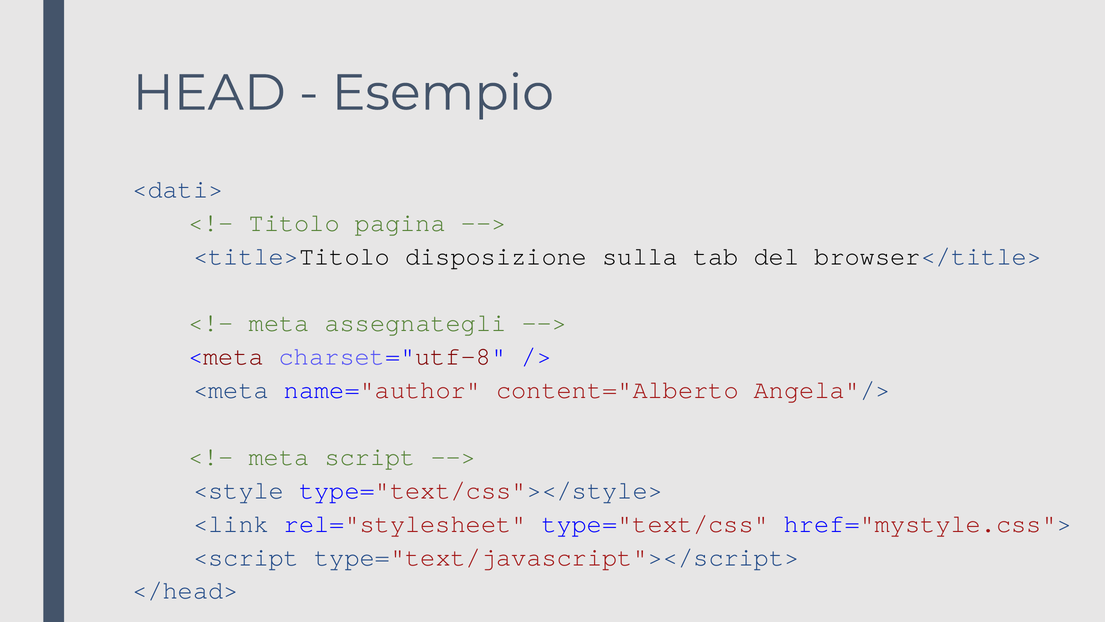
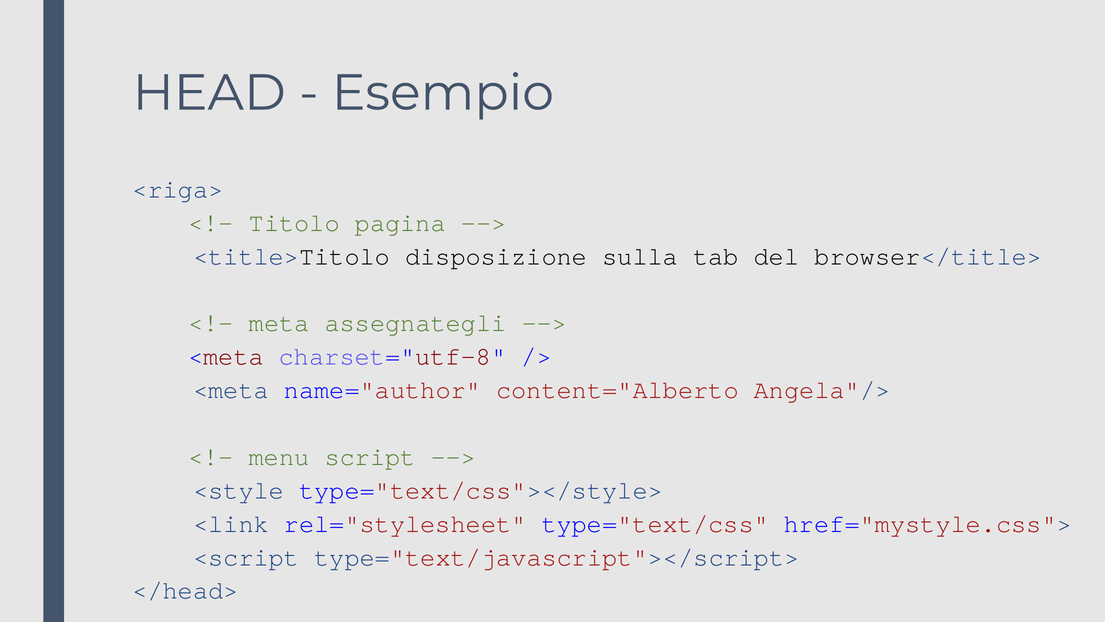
<dati>: <dati> -> <riga> (178, 189)
meta: meta -> menu (279, 457)
